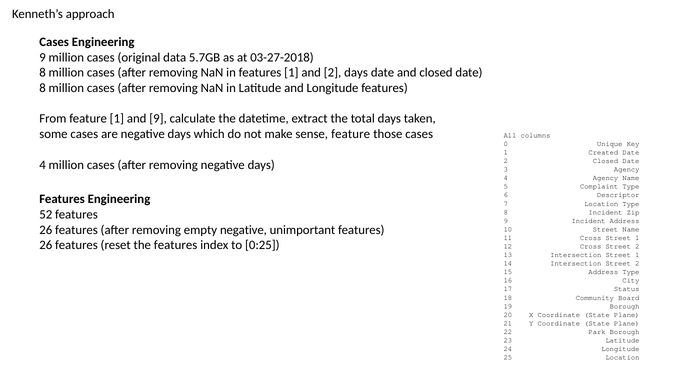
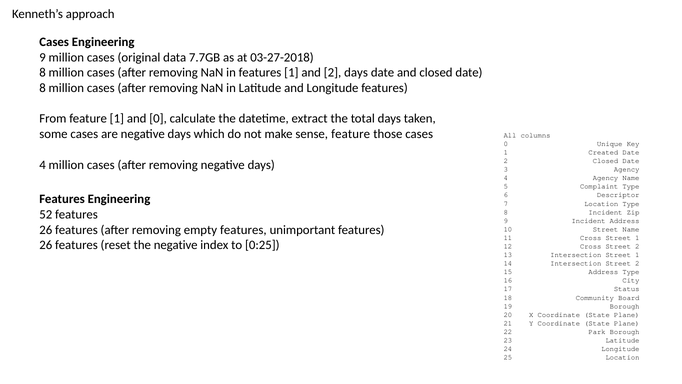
5.7GB: 5.7GB -> 7.7GB (205, 57)
and 9: 9 -> 0 (158, 119)
empty negative: negative -> features (243, 230)
the features: features -> negative (176, 245)
